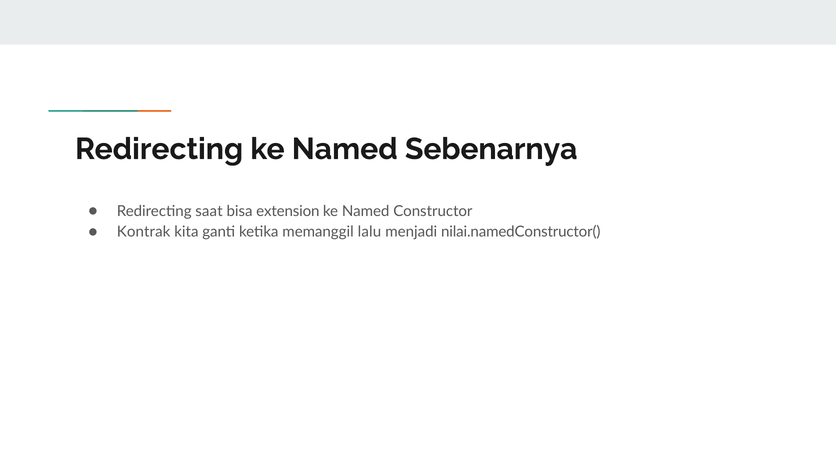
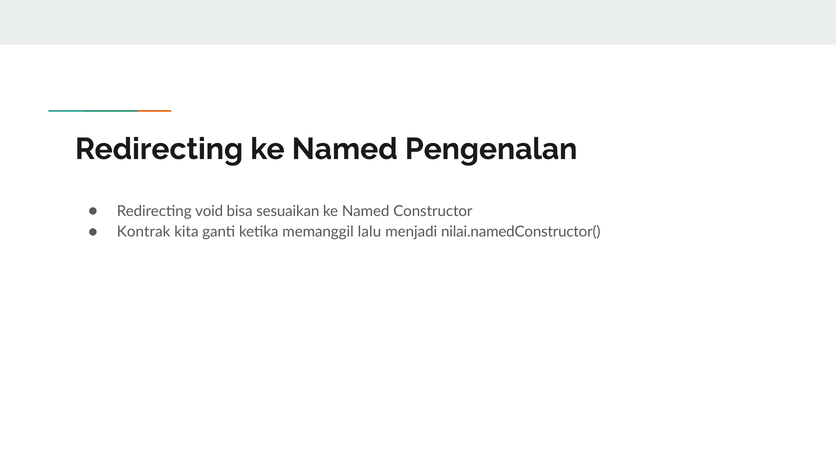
Sebenarnya: Sebenarnya -> Pengenalan (491, 149)
saat: saat -> void (209, 211)
extension: extension -> sesuaikan (288, 211)
